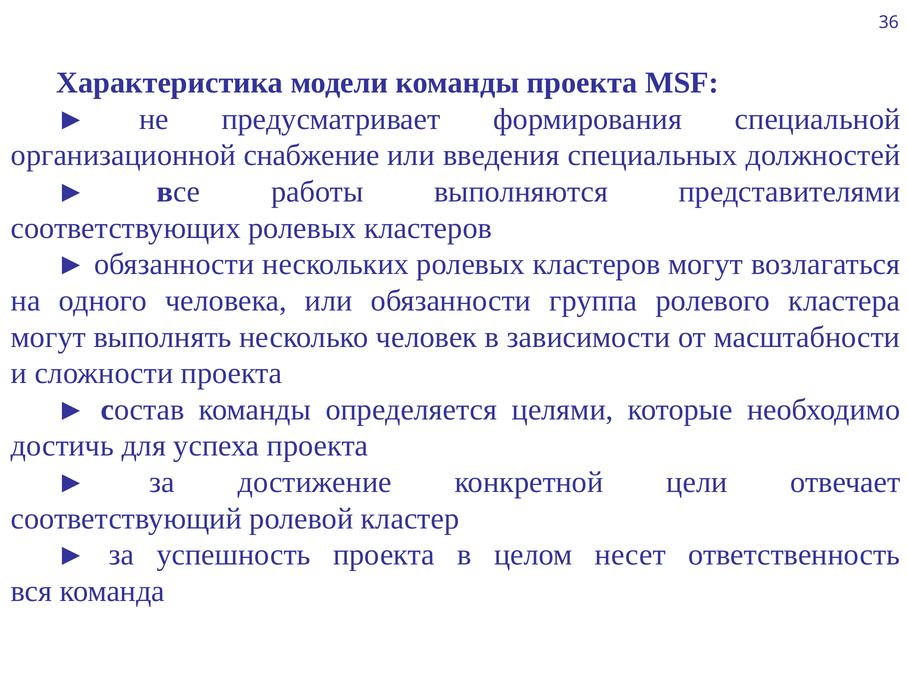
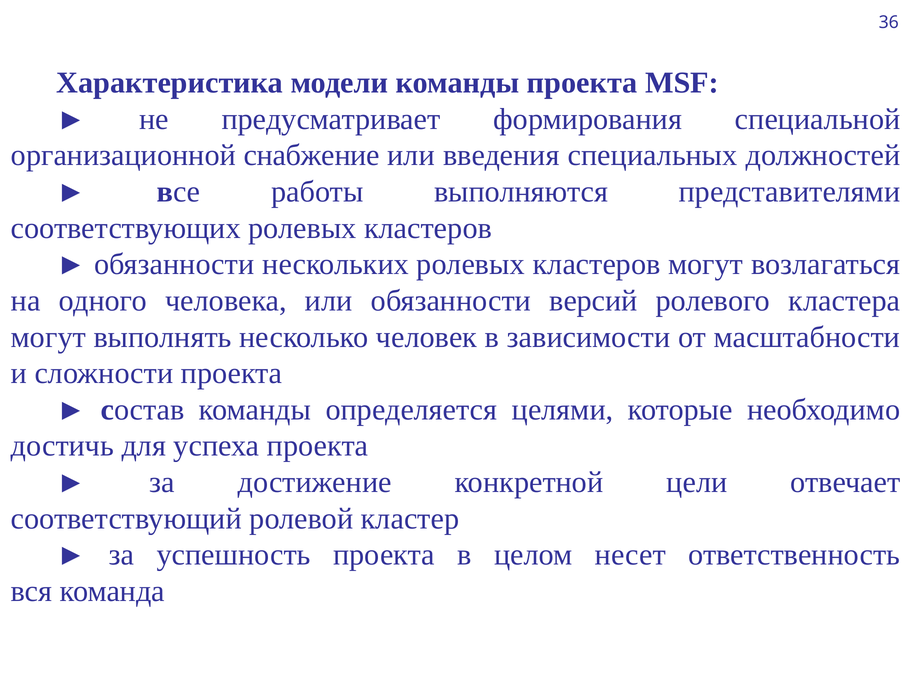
группа: группа -> версий (593, 301)
